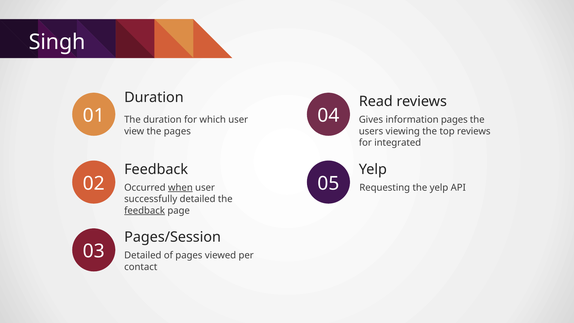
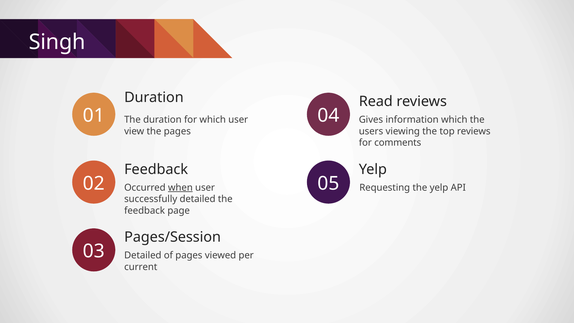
information pages: pages -> which (454, 120)
integrated: integrated -> comments (398, 143)
feedback underline: present -> none (145, 211)
contact: contact -> current (141, 267)
